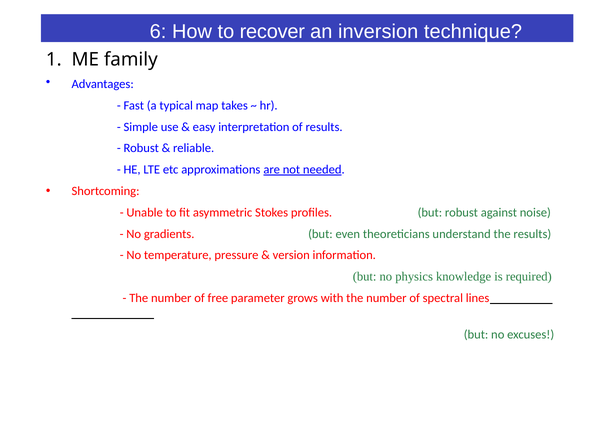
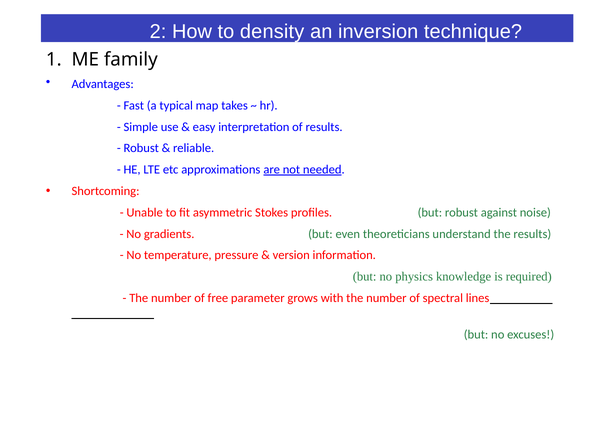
6: 6 -> 2 (158, 32)
recover: recover -> density (272, 32)
